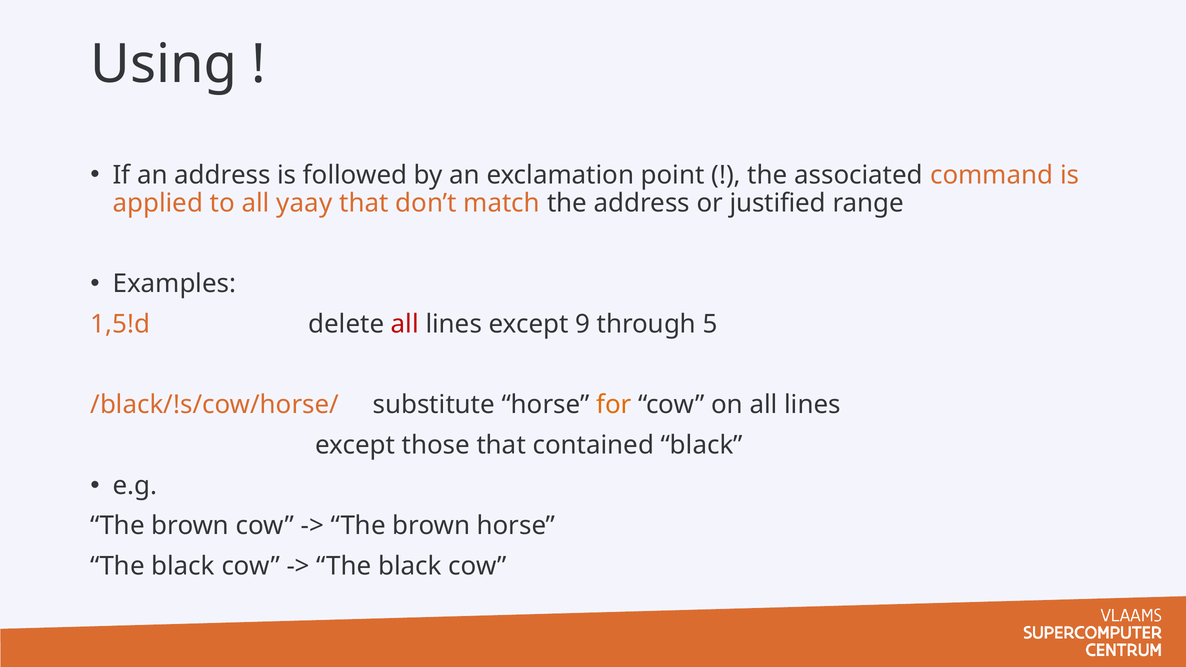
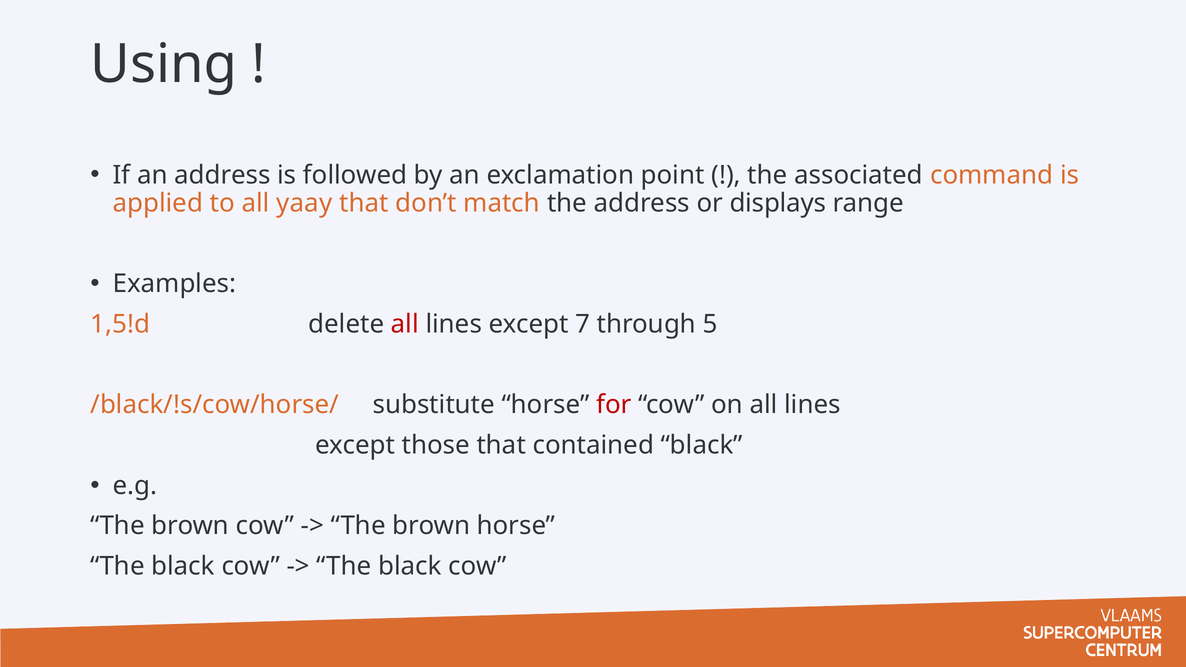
justified: justified -> displays (778, 203)
9: 9 -> 7 (583, 324)
for colour: orange -> red (614, 405)
